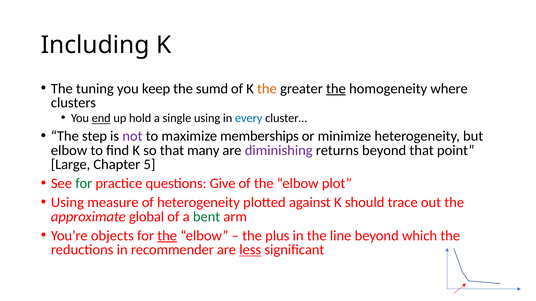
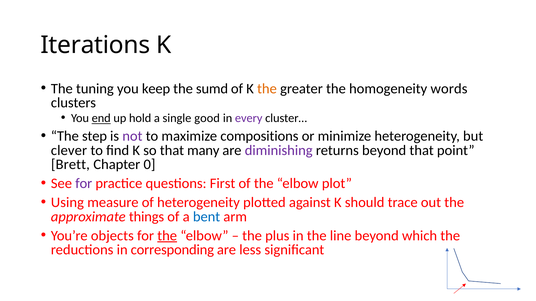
Including: Including -> Iterations (95, 45)
the underline: present -> none (336, 89)
where: where -> words (449, 89)
single using: using -> good (207, 118)
every colour: blue -> purple (249, 118)
memberships: memberships -> compositions (259, 136)
elbow: elbow -> clever (69, 151)
Large: Large -> Brett (70, 165)
5: 5 -> 0 (149, 165)
for colour: green -> purple (84, 184)
Give: Give -> First (223, 184)
global: global -> things (147, 217)
bent colour: green -> blue (207, 217)
recommender: recommender -> corresponding (172, 250)
less underline: present -> none (250, 250)
